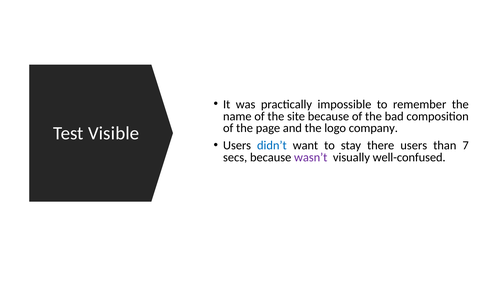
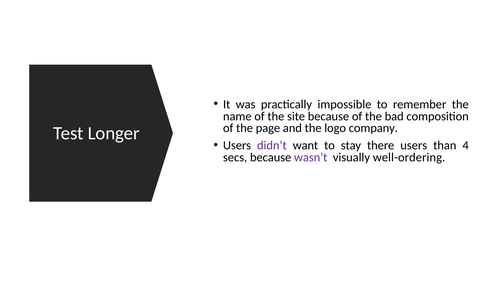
Visible: Visible -> Longer (114, 133)
didn’t colour: blue -> purple (272, 145)
7: 7 -> 4 (466, 145)
well-confused: well-confused -> well-ordering (409, 157)
